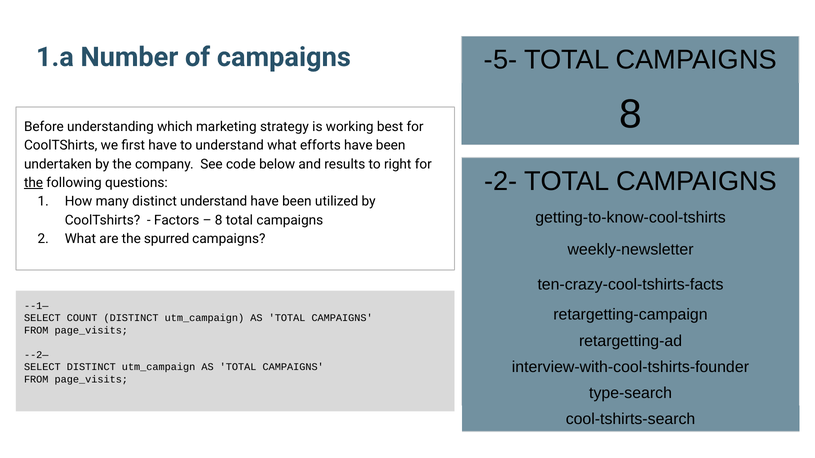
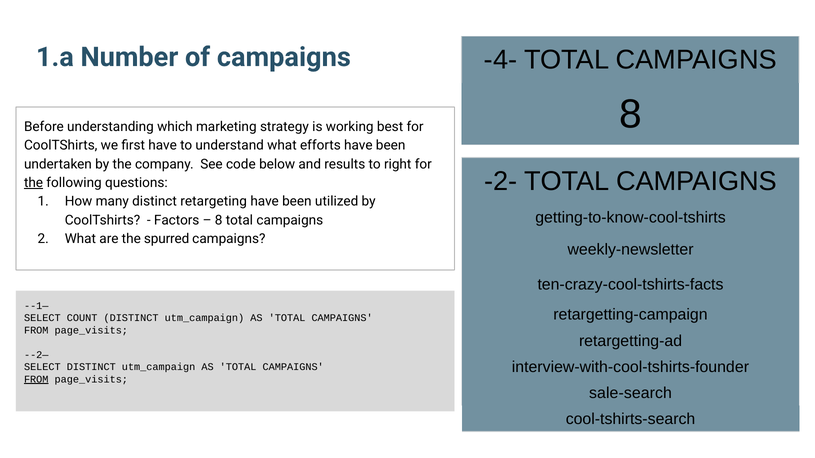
-5-: -5- -> -4- (501, 60)
distinct understand: understand -> retargeting (214, 202)
FROM underline: none -> present (36, 380)
type-search: type-search -> sale-search (630, 393)
